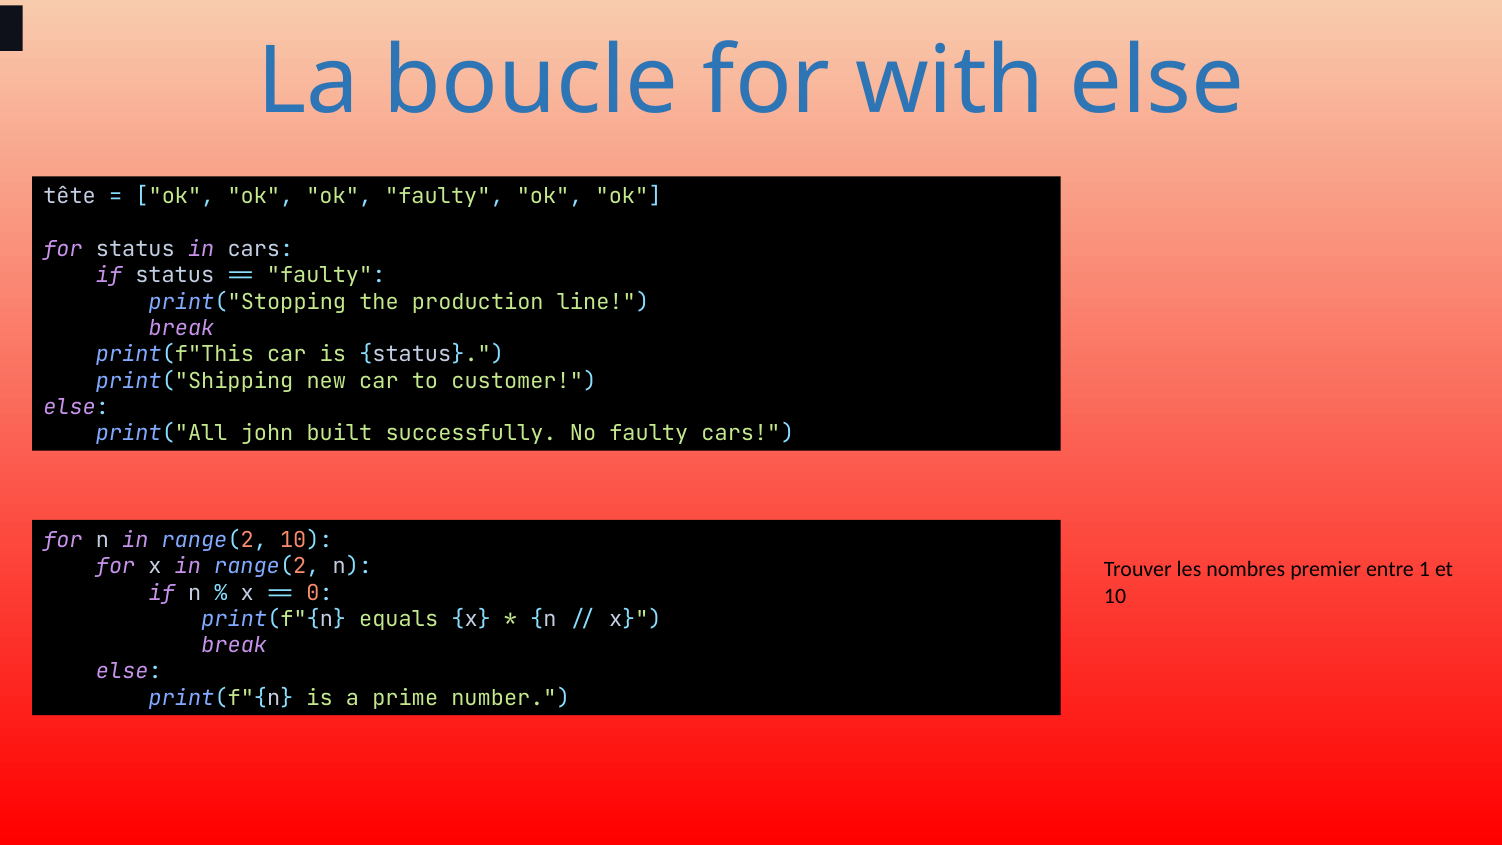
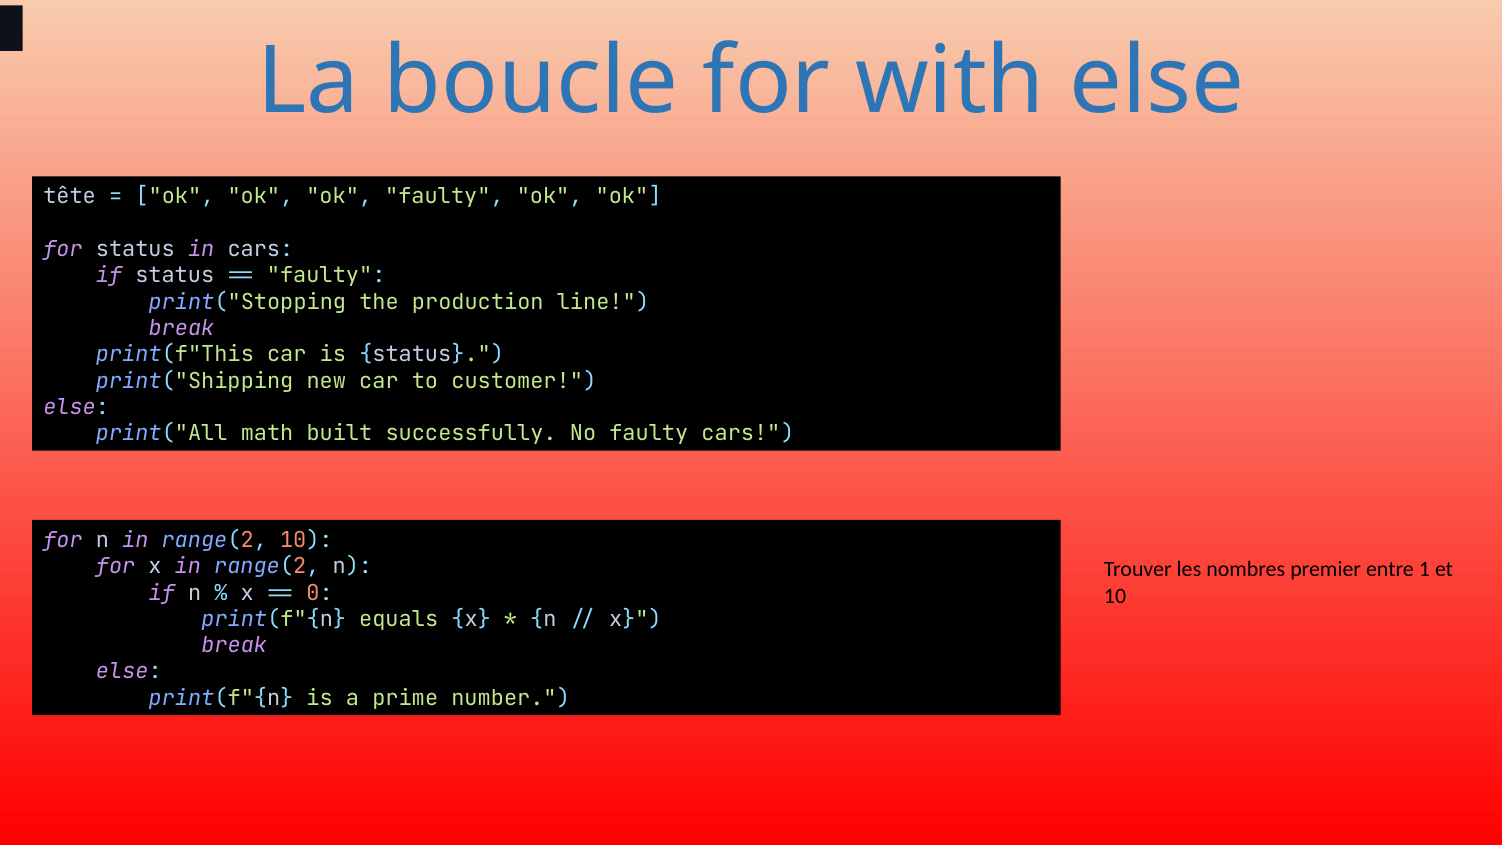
john: john -> math (267, 433)
